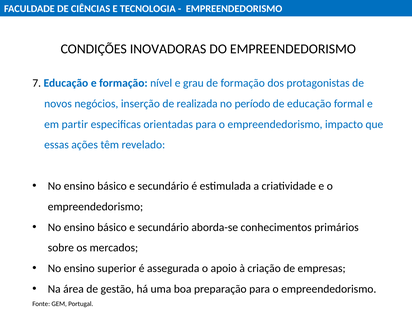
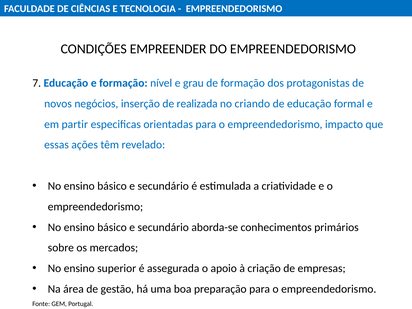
INOVADORAS: INOVADORAS -> EMPREENDER (168, 49)
período: período -> criando (252, 104)
